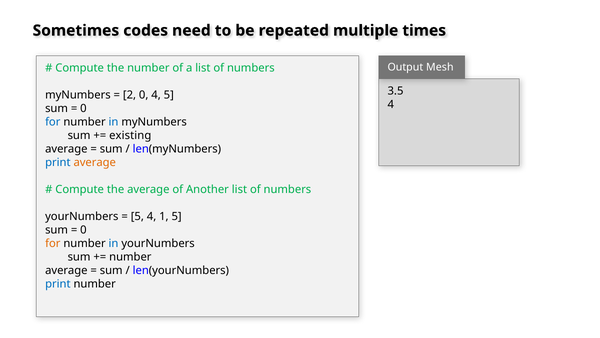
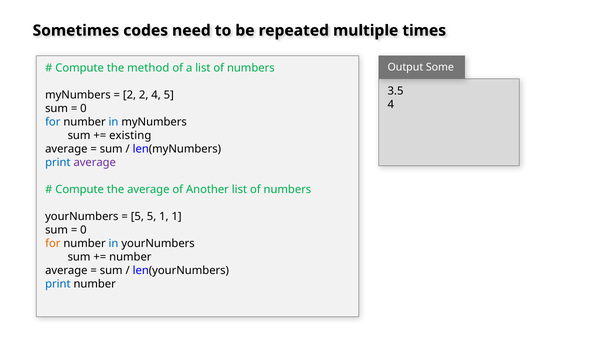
Mesh: Mesh -> Some (440, 67)
the number: number -> method (148, 68)
2 0: 0 -> 2 (144, 95)
average colour: orange -> purple (95, 162)
5 4: 4 -> 5 (152, 216)
1 5: 5 -> 1 (177, 216)
